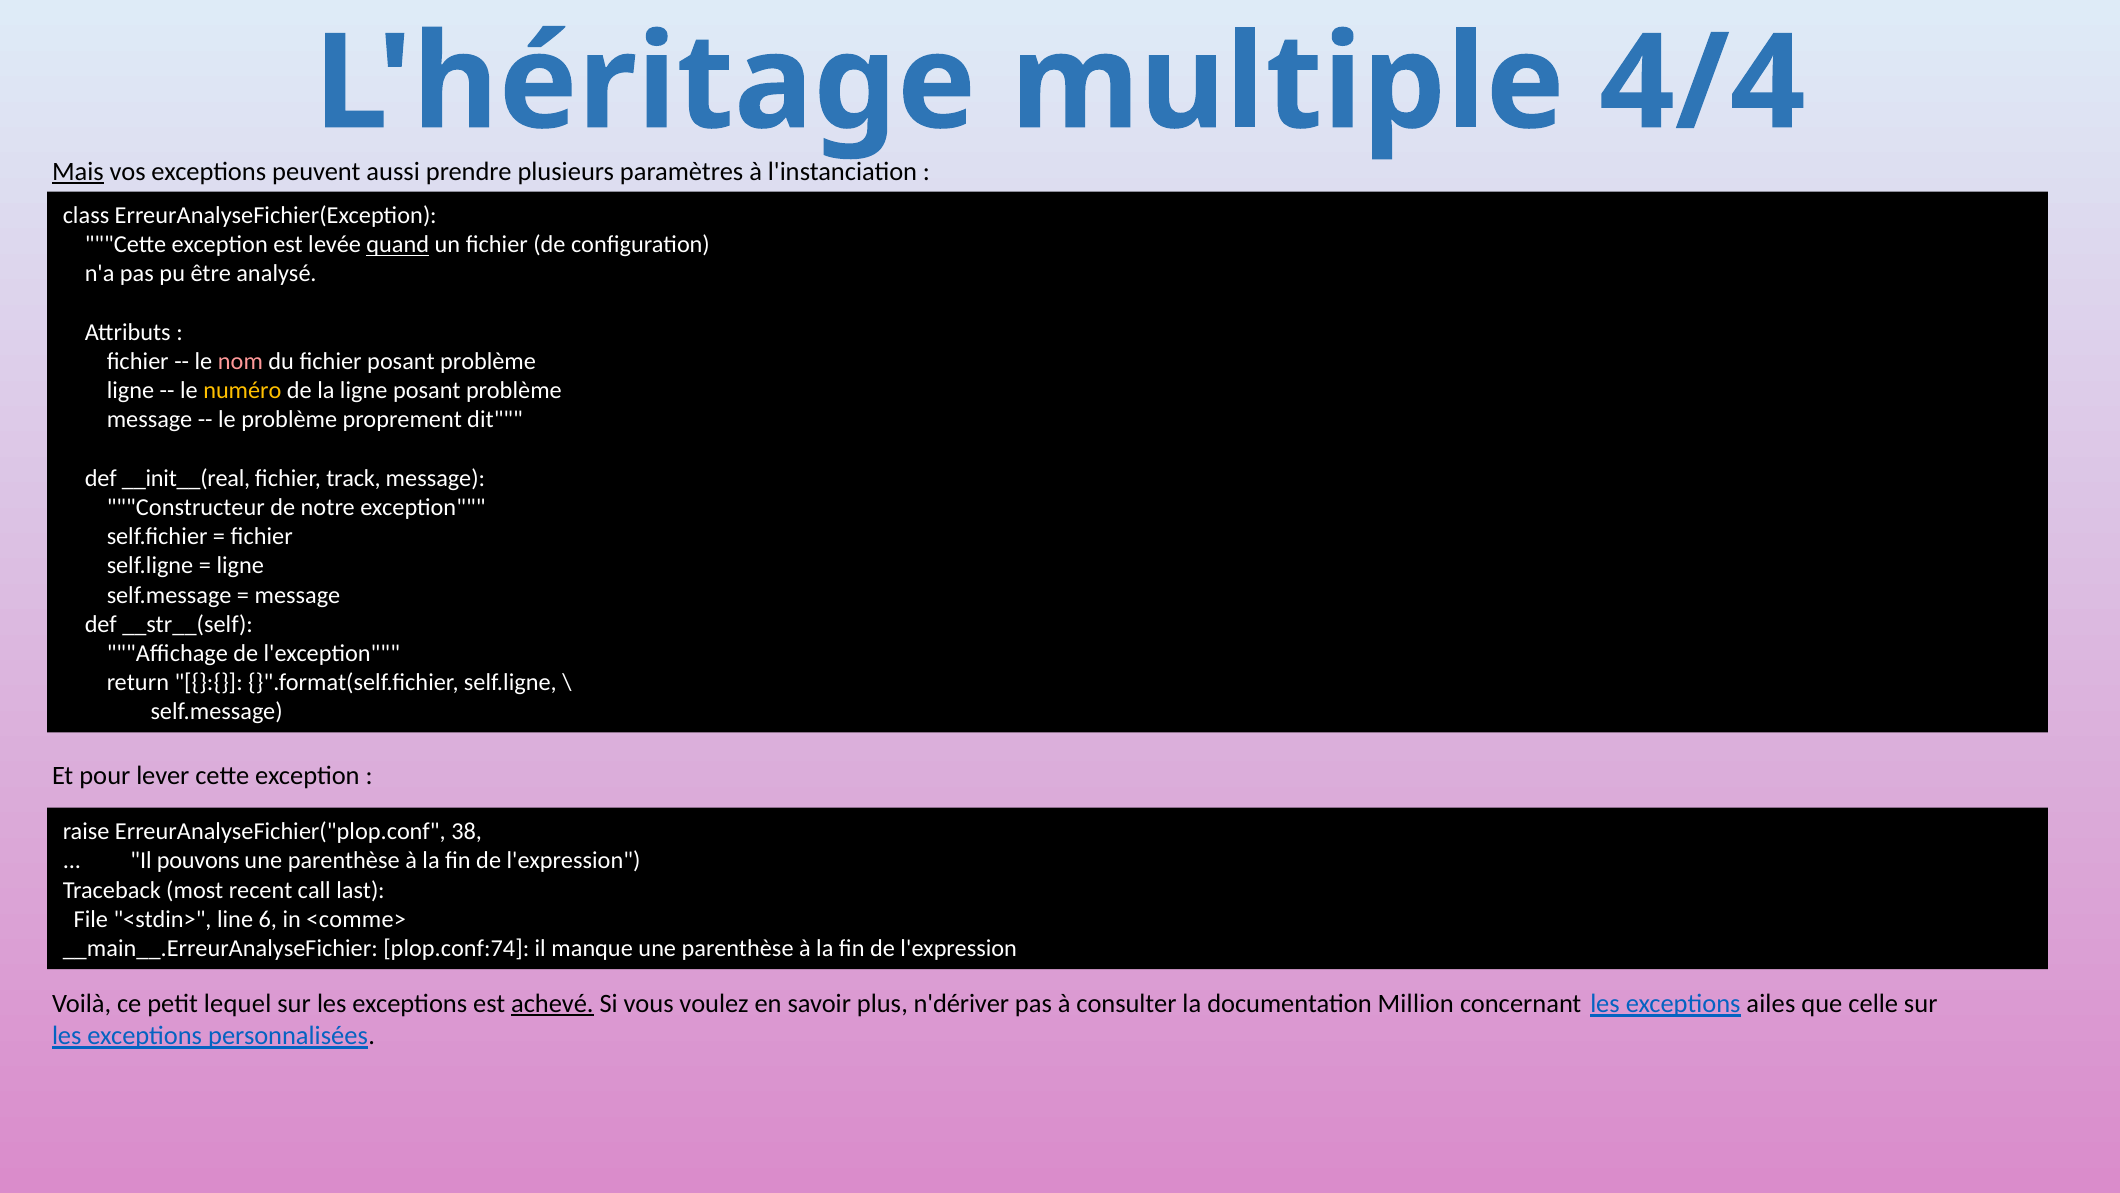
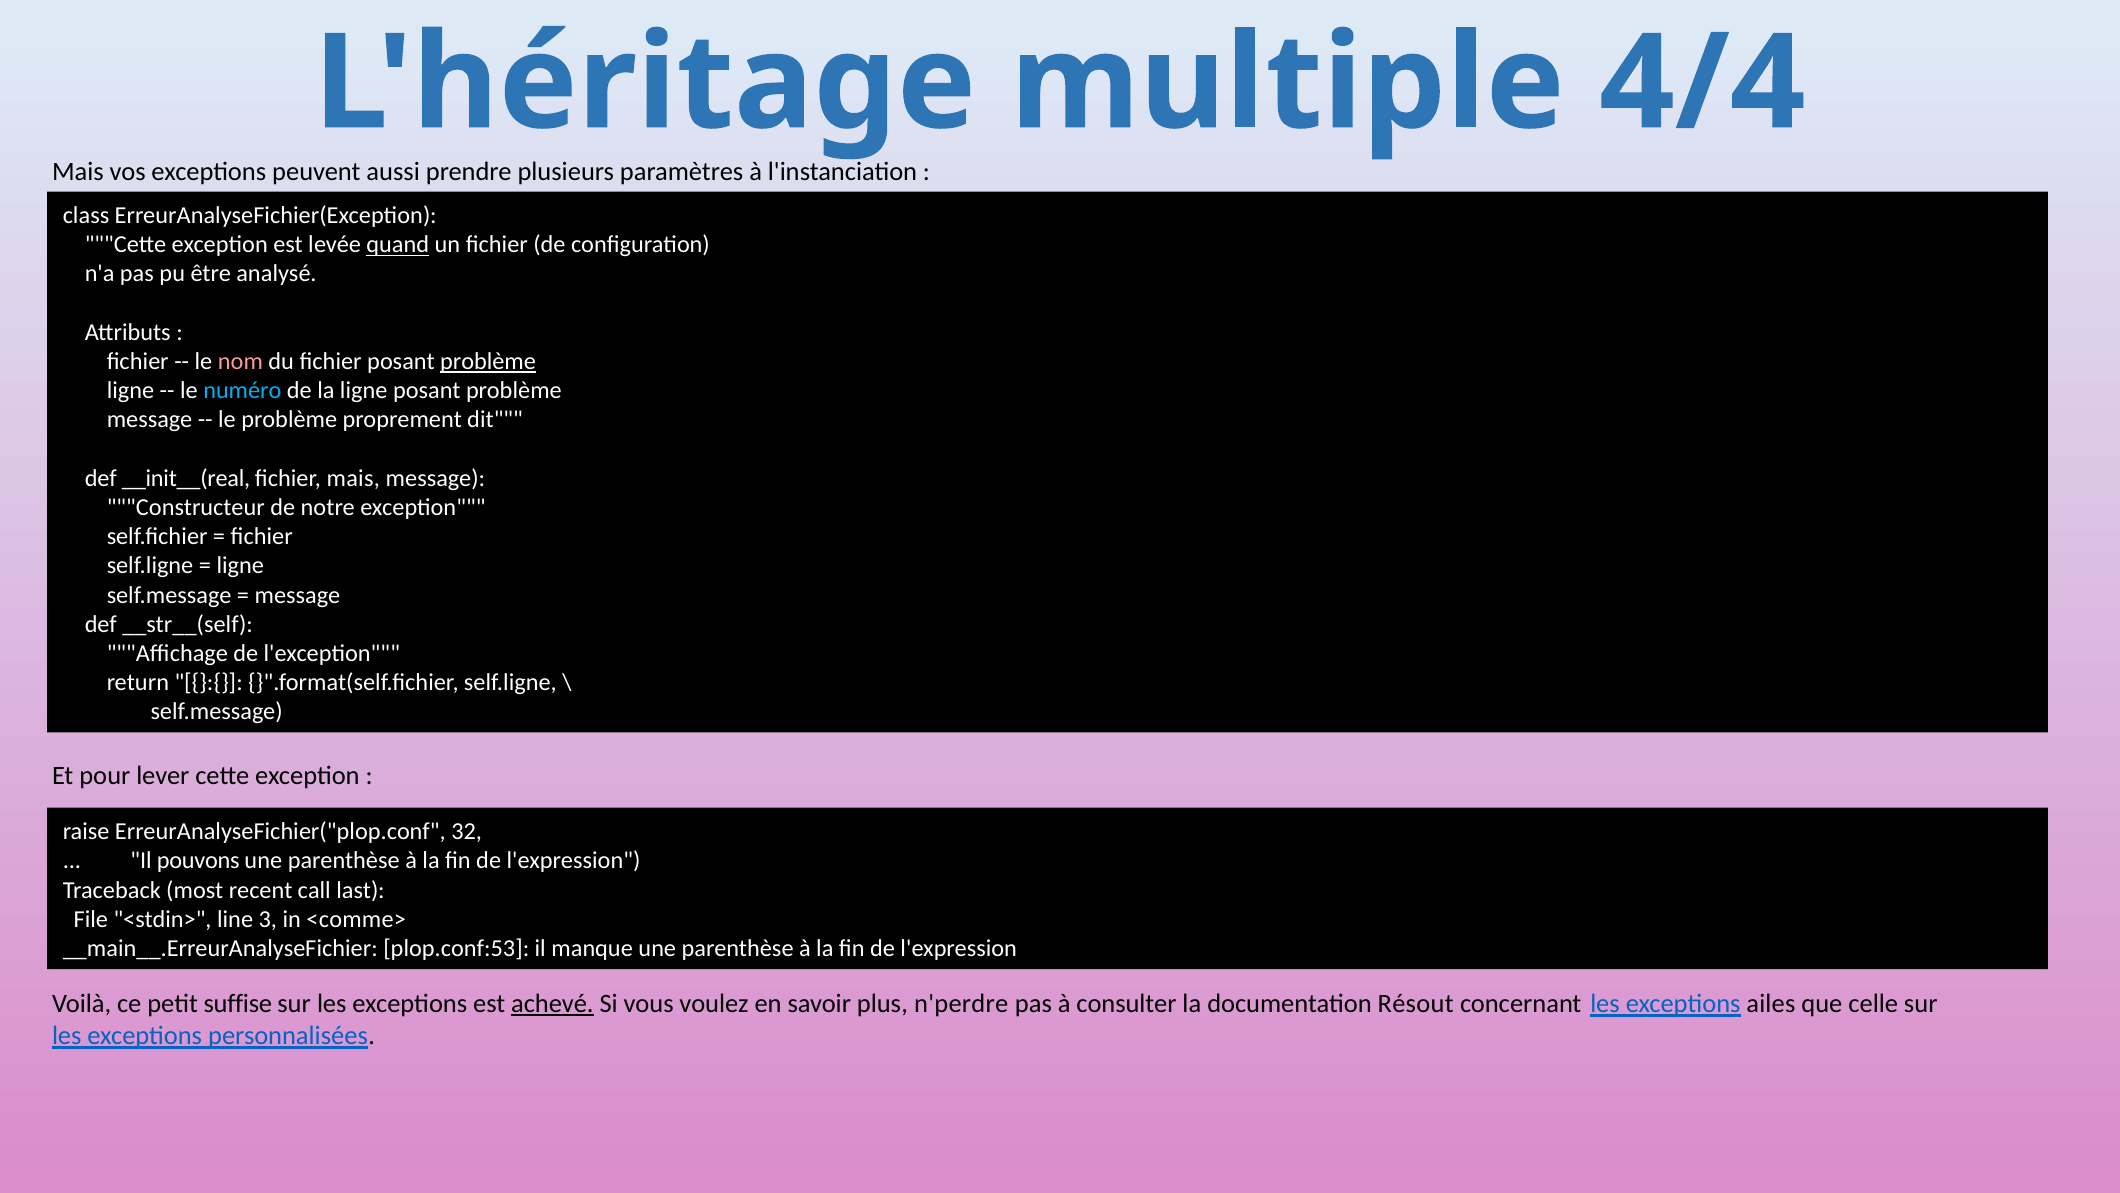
Mais underline: present -> none (78, 171)
problème underline: none -> present (488, 361)
numéro colour: yellow -> light blue (242, 391)
fichier track: track -> mais (353, 478)
38: 38 -> 32 (467, 831)
6: 6 -> 3 (268, 919)
plop.conf:74: plop.conf:74 -> plop.conf:53 (456, 948)
lequel: lequel -> suffise (238, 1003)
n'dériver: n'dériver -> n'perdre (961, 1003)
Million: Million -> Résout (1416, 1003)
